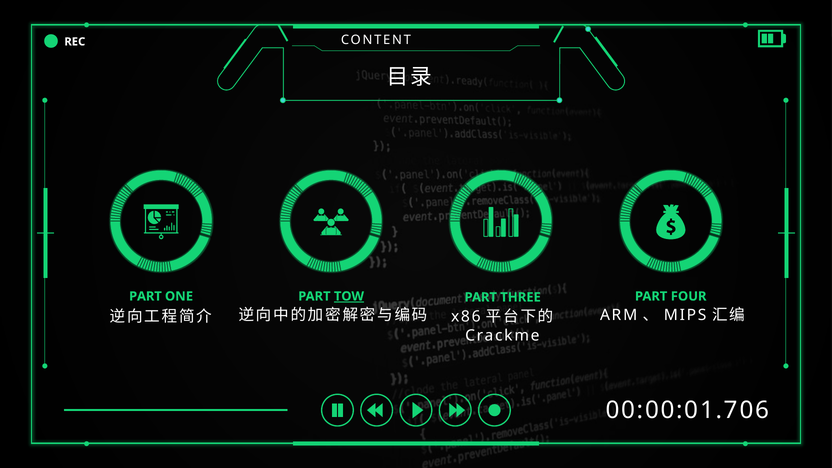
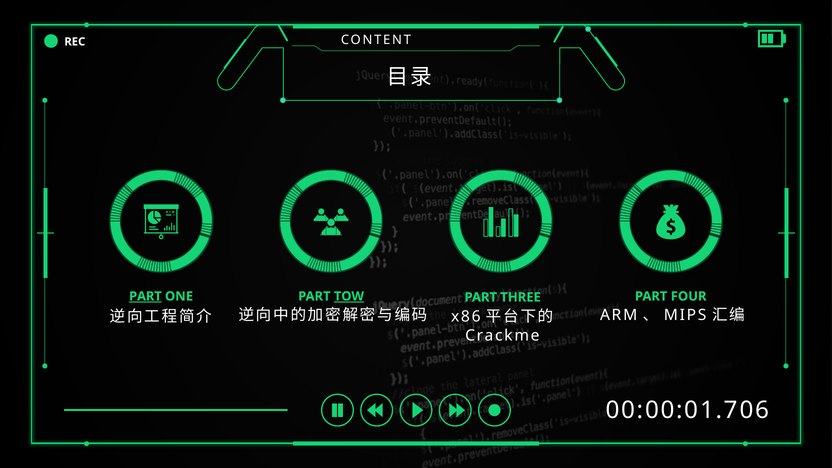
PART underline: none -> present (145, 296)
